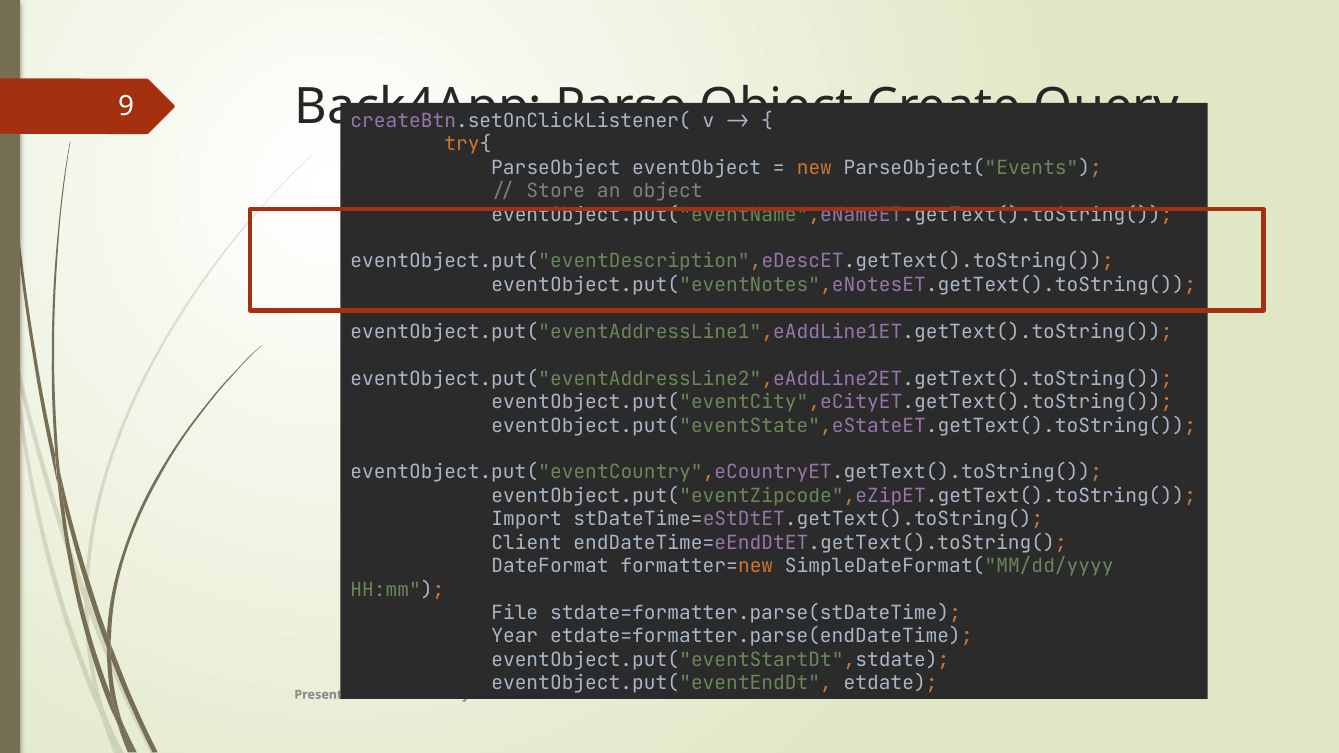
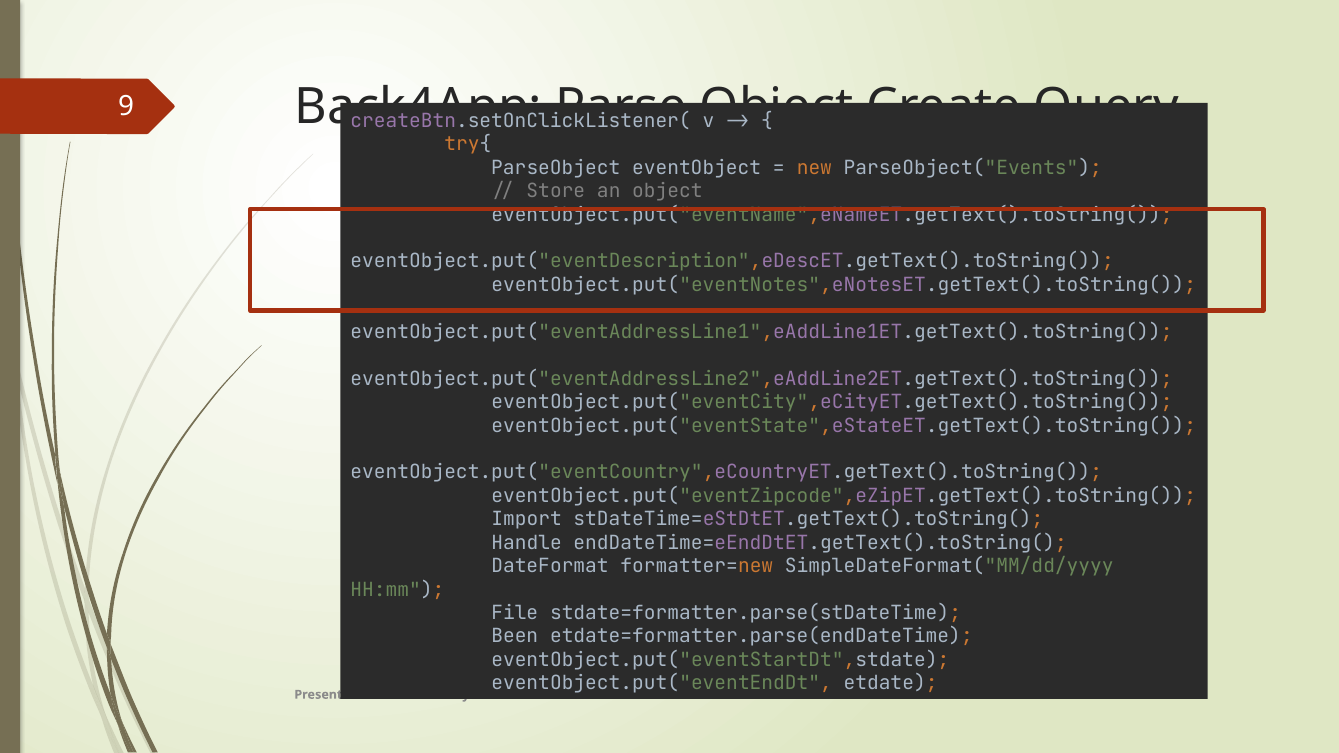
Client: Client -> Handle (527, 543)
Year: Year -> Been (515, 637)
